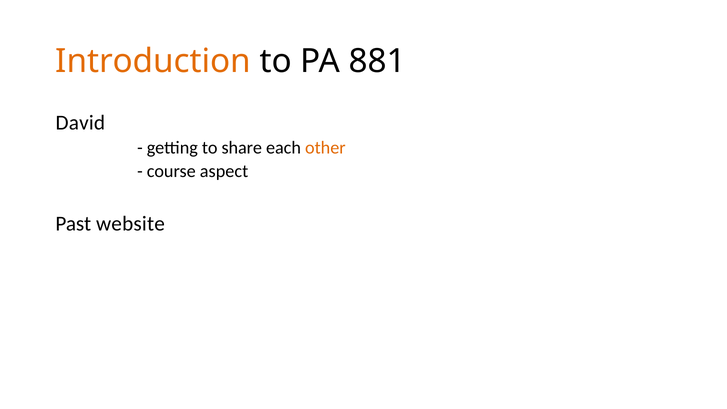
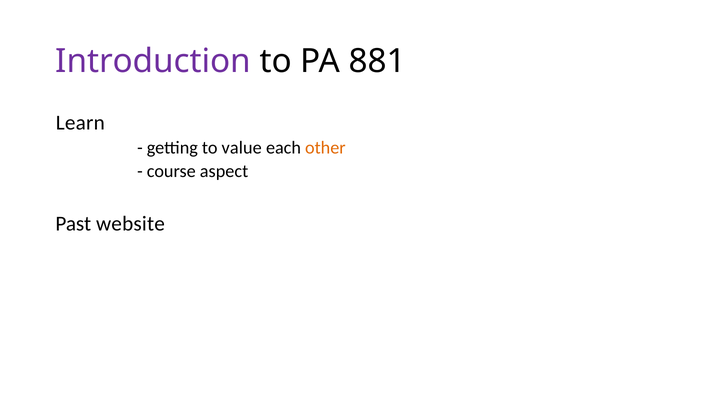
Introduction colour: orange -> purple (153, 61)
David: David -> Learn (80, 123)
share: share -> value (242, 148)
